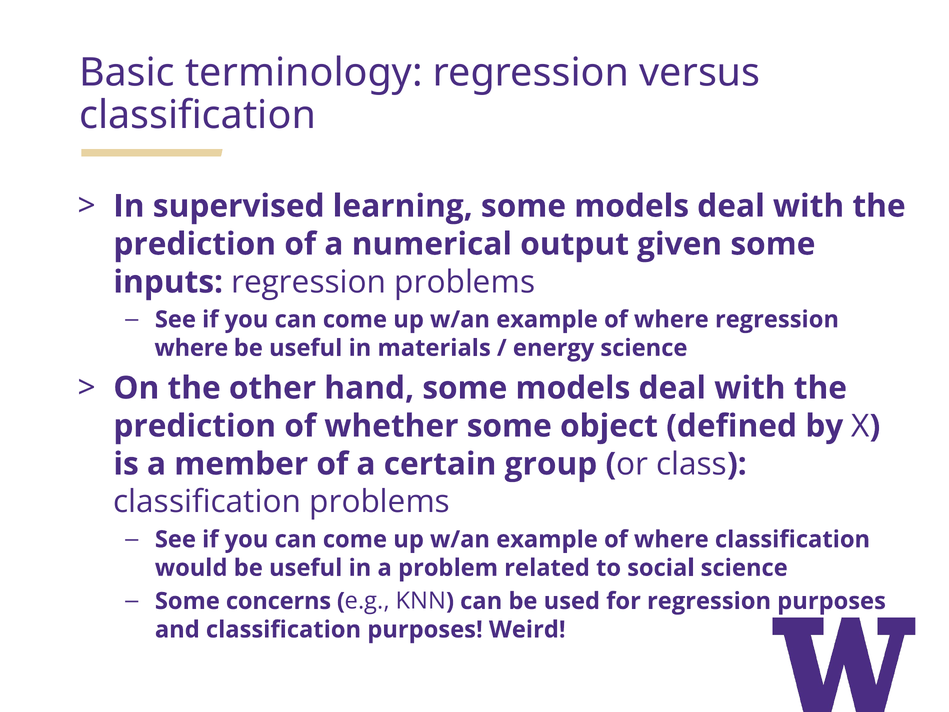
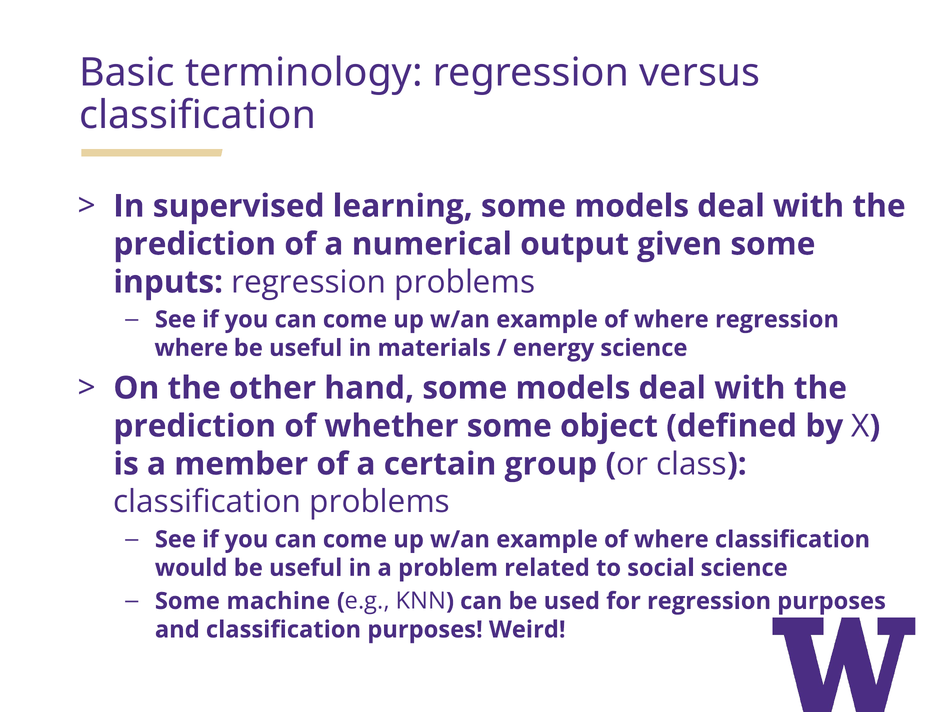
concerns: concerns -> machine (278, 601)
